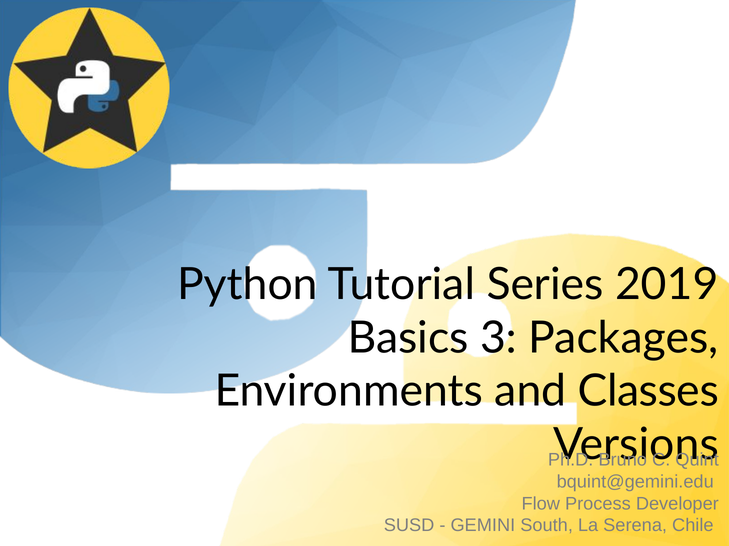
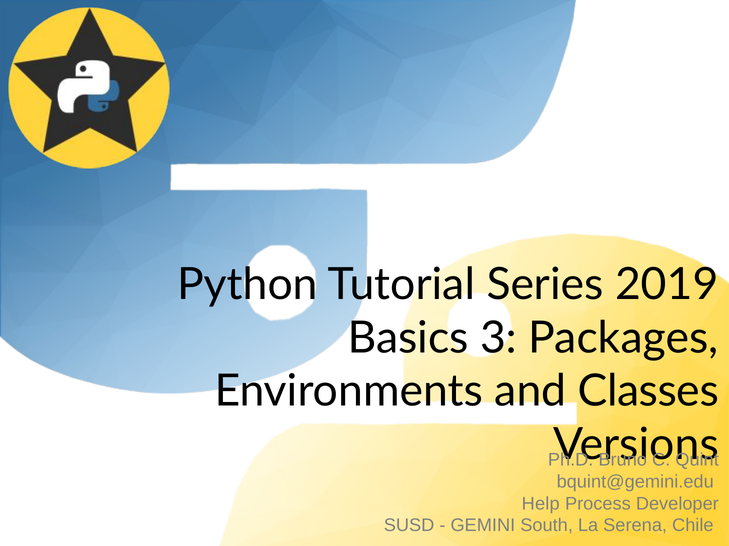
Flow: Flow -> Help (541, 504)
